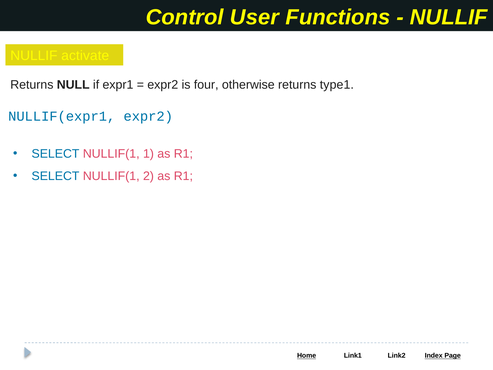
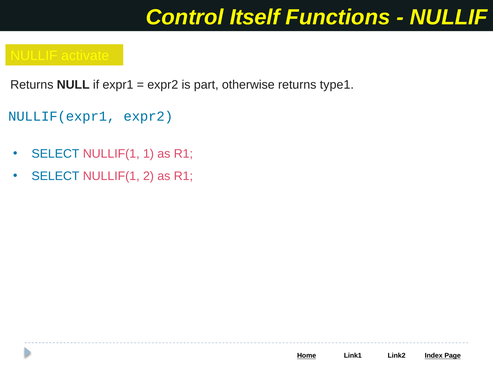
User: User -> Itself (255, 17)
four: four -> part (206, 85)
